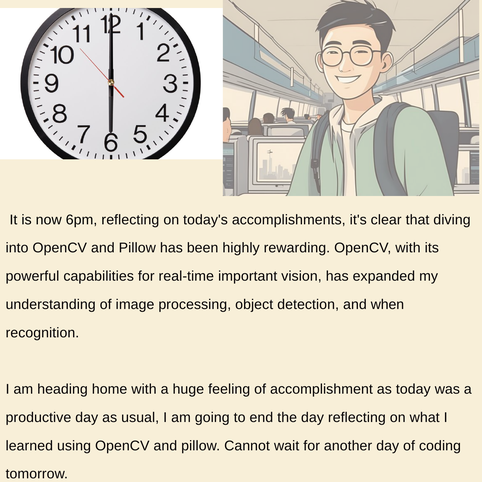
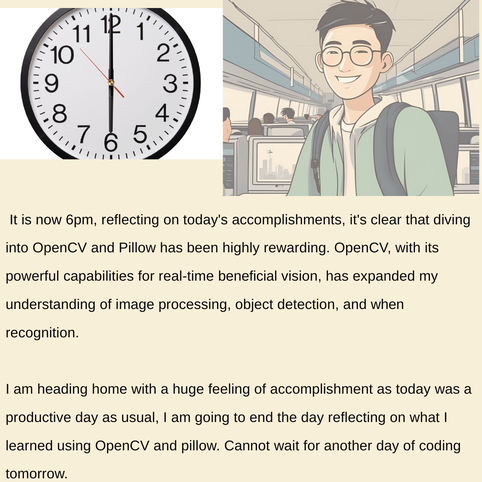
important: important -> beneficial (248, 276)
